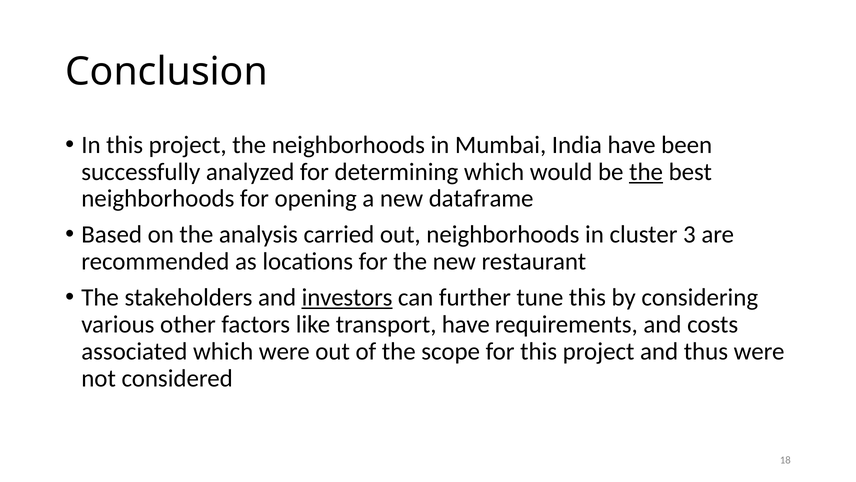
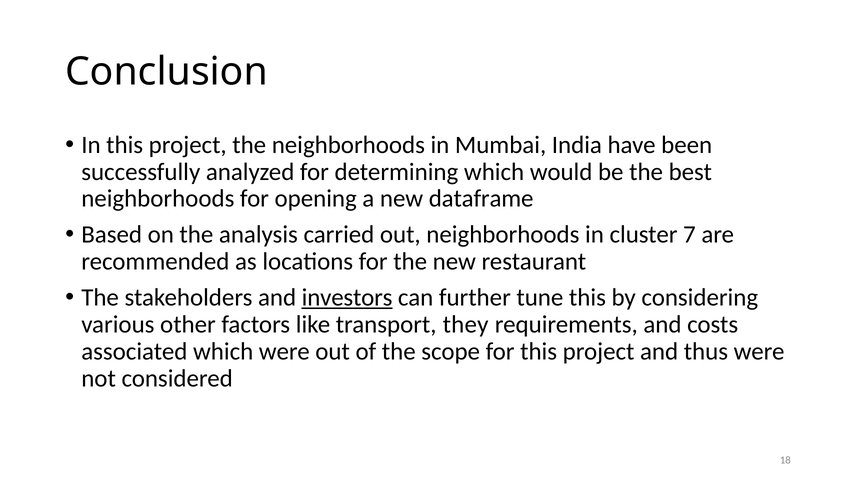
the underline: present -> none (646, 172)
3: 3 -> 7 (689, 234)
transport have: have -> they (466, 324)
